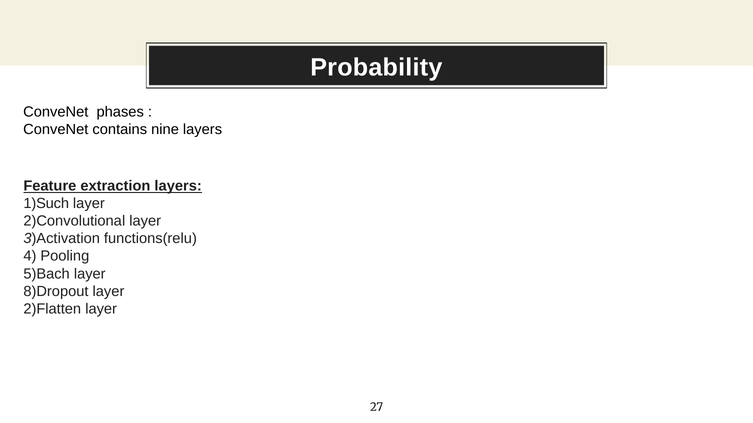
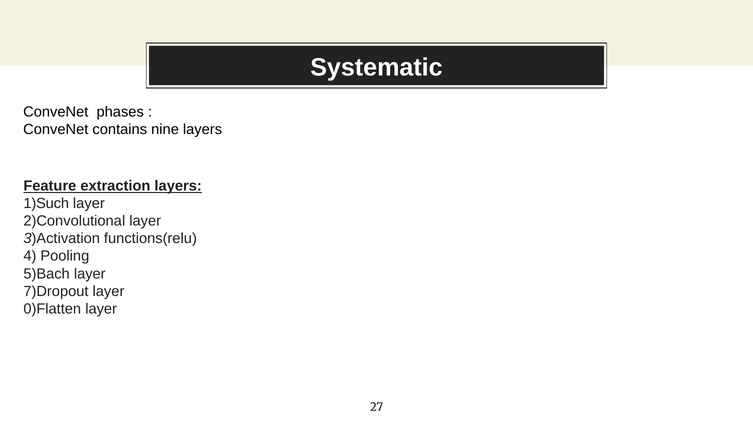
Probability: Probability -> Systematic (376, 67)
8)Dropout: 8)Dropout -> 7)Dropout (56, 292)
2)Flatten: 2)Flatten -> 0)Flatten (52, 309)
